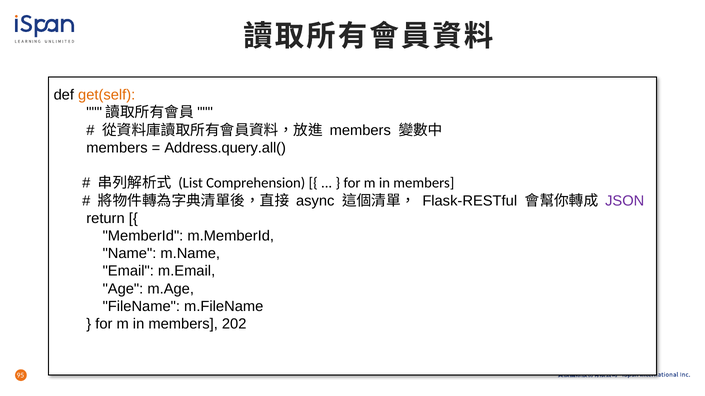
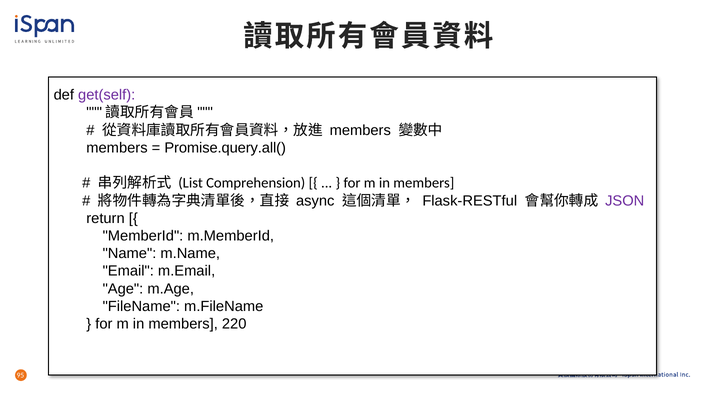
get(self colour: orange -> purple (107, 95)
Address.query.all(: Address.query.all( -> Promise.query.all( (225, 148)
202: 202 -> 220 (234, 324)
